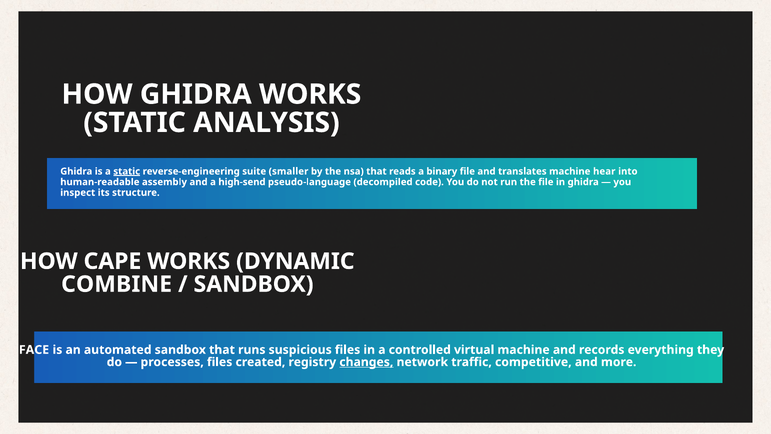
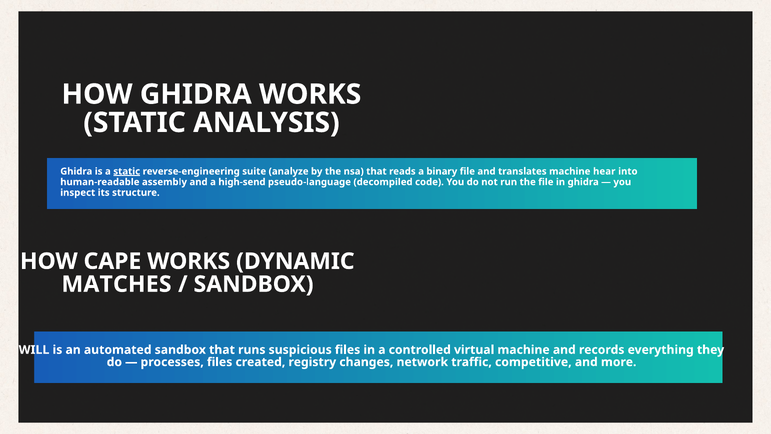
smaller: smaller -> analyze (289, 171)
COMBINE: COMBINE -> MATCHES (117, 284)
FACE: FACE -> WILL (34, 350)
changes underline: present -> none (366, 362)
